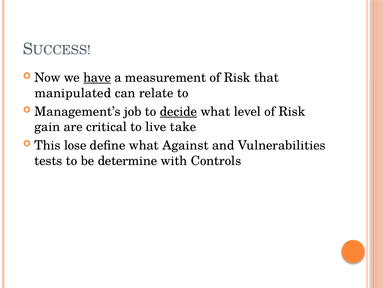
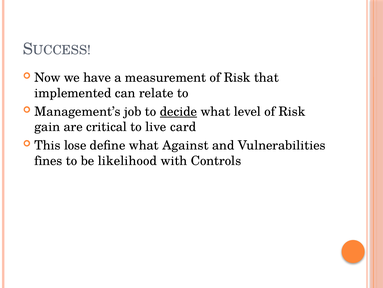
have underline: present -> none (97, 77)
manipulated: manipulated -> implemented (73, 93)
take: take -> card (183, 127)
tests: tests -> fines (48, 160)
determine: determine -> likelihood (127, 160)
